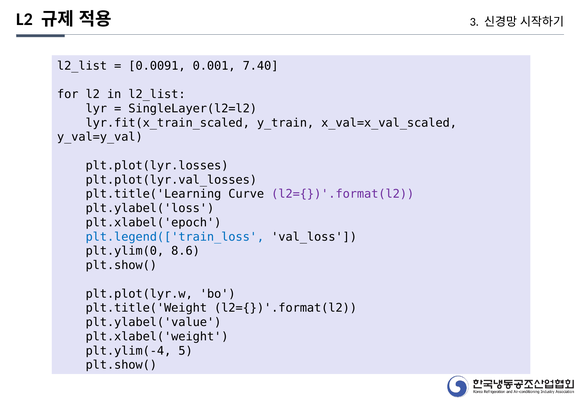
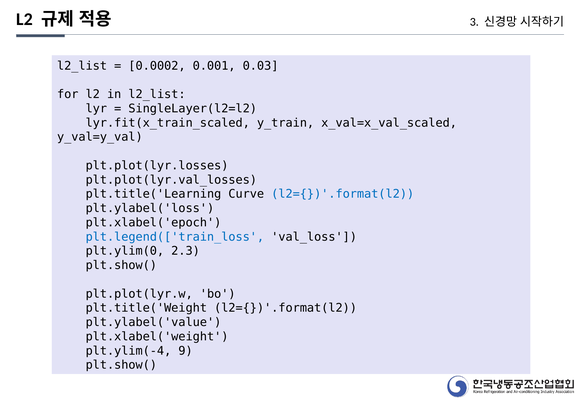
0.0091: 0.0091 -> 0.0002 (157, 66)
7.40: 7.40 -> 0.03 (261, 66)
l2={})'.format(l2 colour: purple -> blue (343, 194)
8.6: 8.6 -> 2.3 (186, 251)
5: 5 -> 9 (186, 351)
